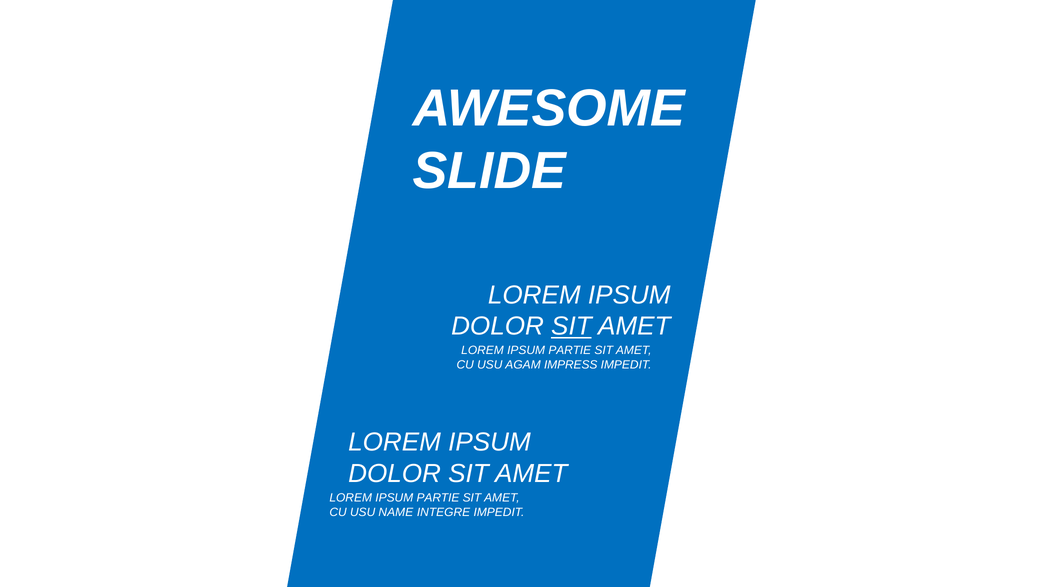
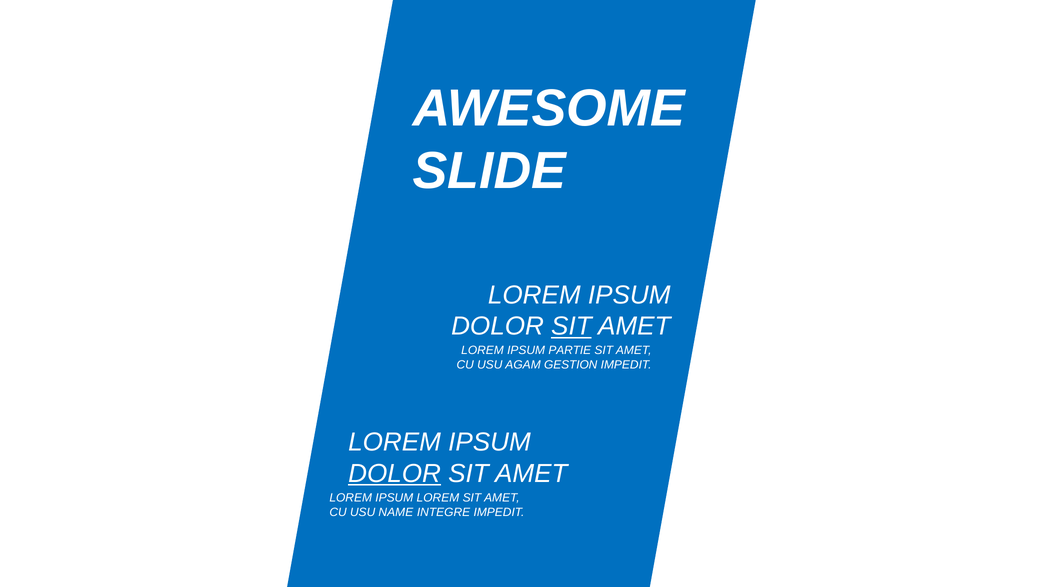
IMPRESS: IMPRESS -> GESTION (571, 365)
DOLOR underline: none -> present (395, 474)
PARTIE: PARTIE -> LOREM (438, 498)
